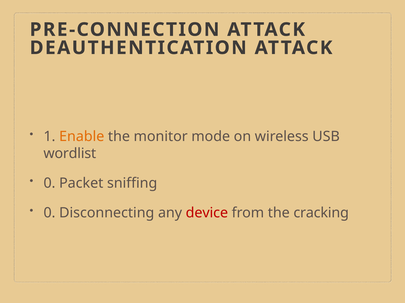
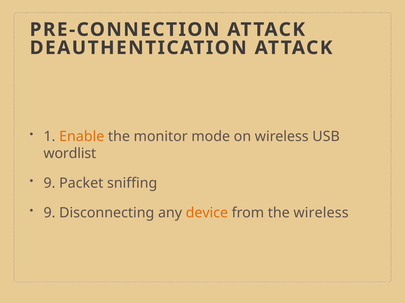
0: 0 -> 9 (49, 184)
0: 0 -> 9 (49, 213)
device colour: red -> orange (207, 213)
the cracking: cracking -> wireless (321, 213)
